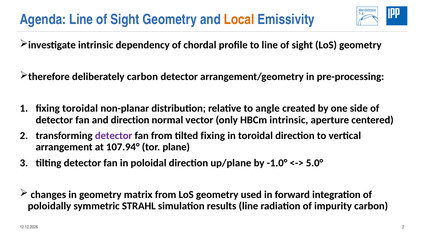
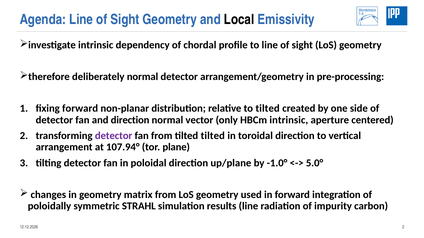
Local colour: orange -> black (239, 20)
deliberately carbon: carbon -> normal (143, 77)
fixing toroidal: toroidal -> forward (80, 109)
to angle: angle -> tilted (268, 109)
tilted fixing: fixing -> tilted (213, 136)
